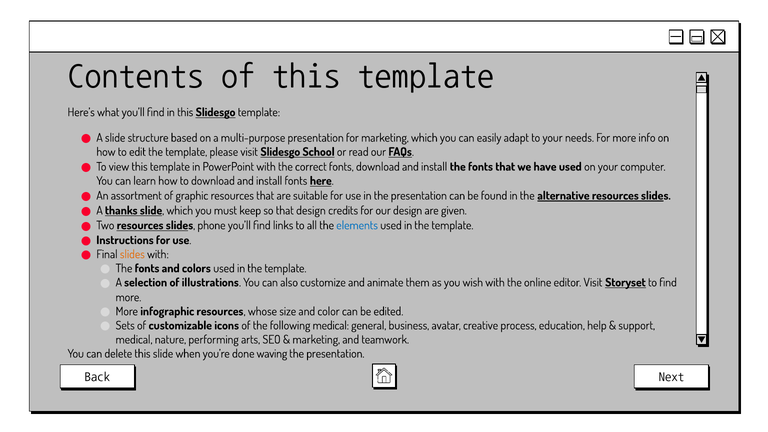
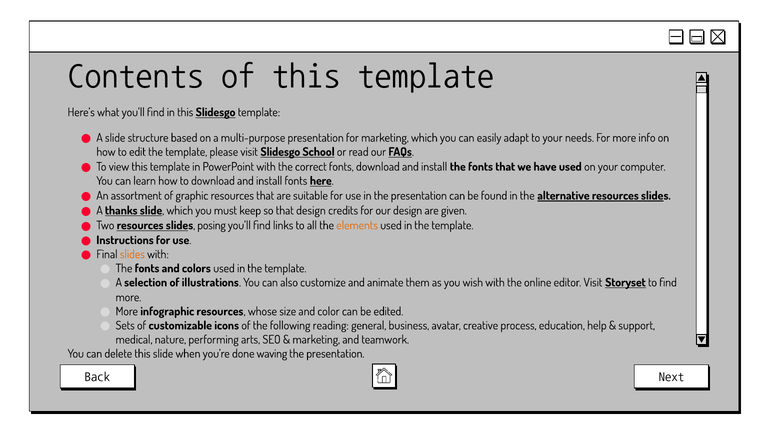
phone: phone -> posing (212, 225)
elements colour: blue -> orange (357, 225)
following medical: medical -> reading (331, 326)
